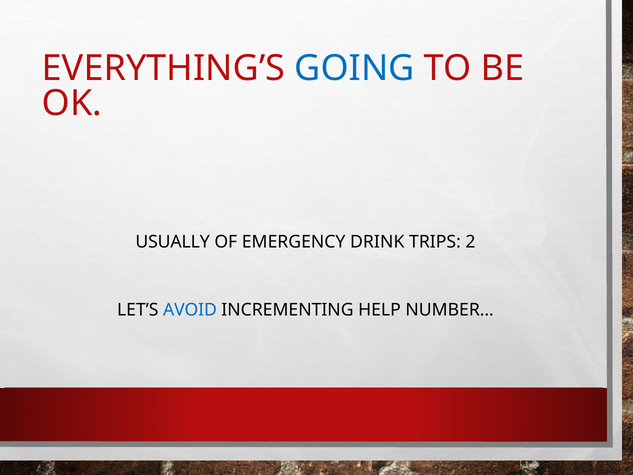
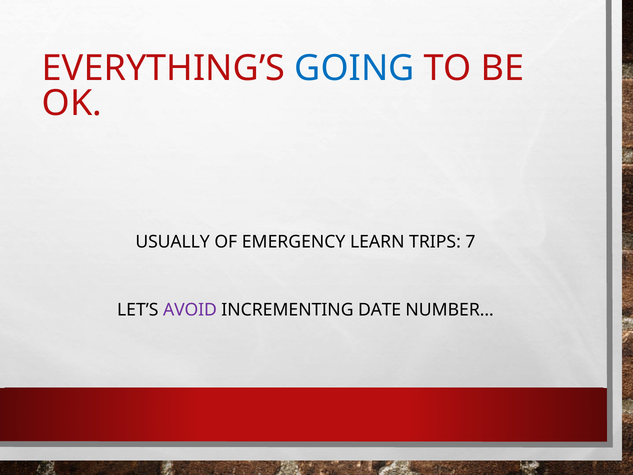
DRINK: DRINK -> LEARN (377, 242)
2: 2 -> 7 (470, 242)
AVOID colour: blue -> purple (190, 310)
HELP: HELP -> DATE (380, 310)
